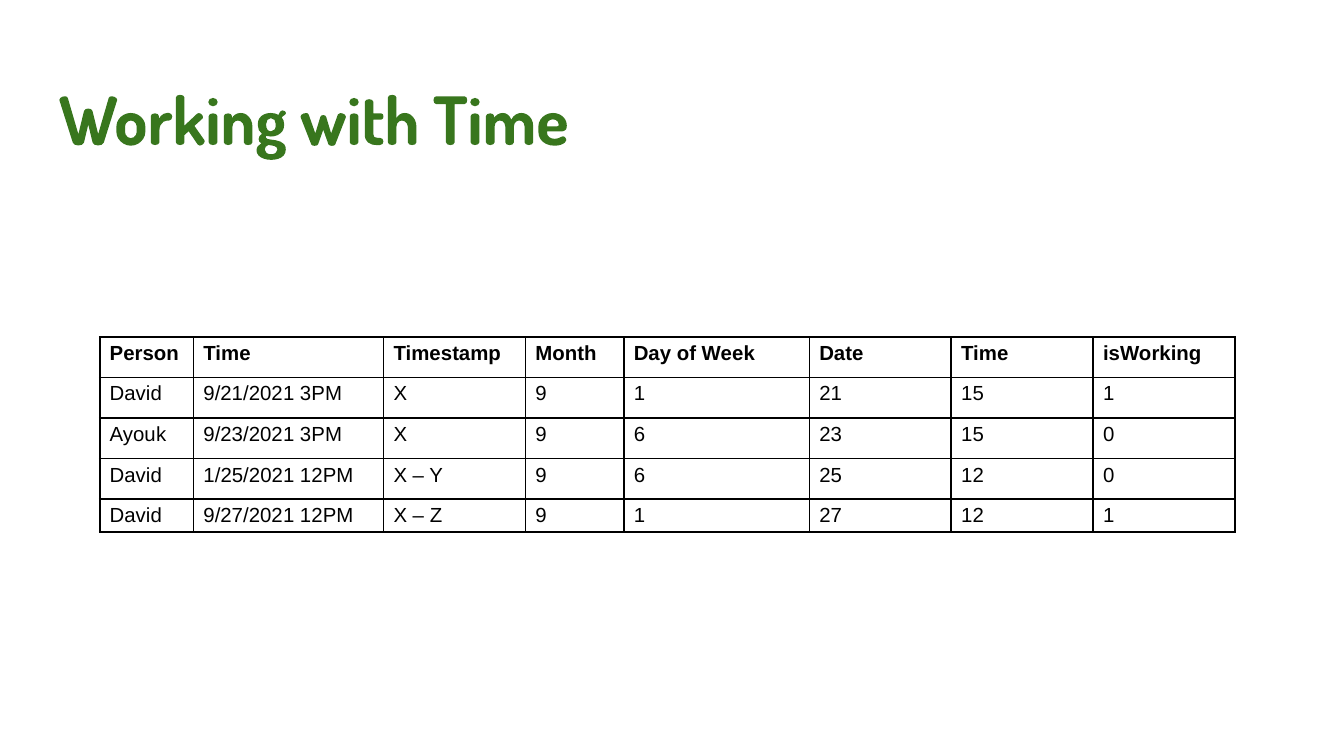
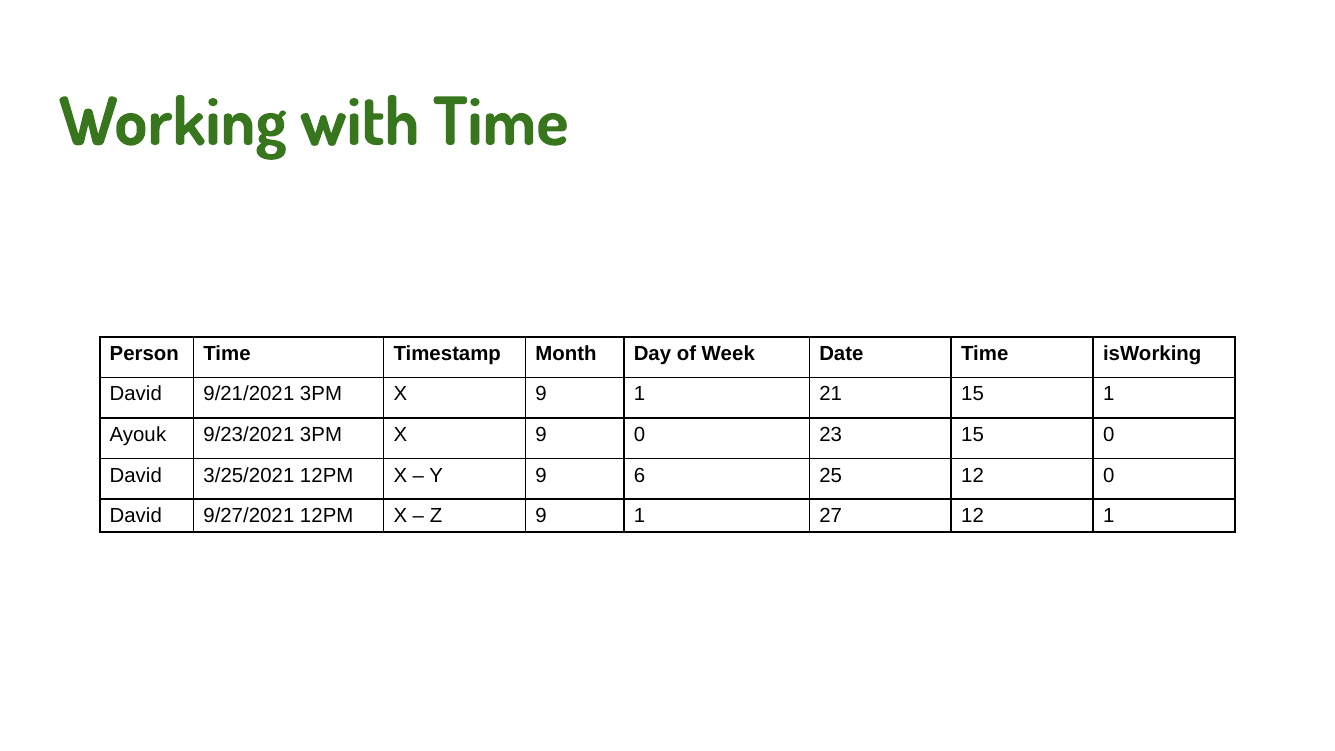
X 9 6: 6 -> 0 (639, 435)
1/25/2021: 1/25/2021 -> 3/25/2021 (249, 475)
